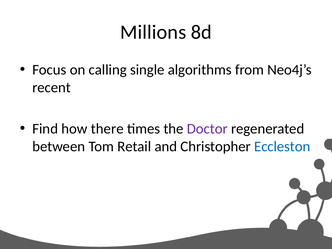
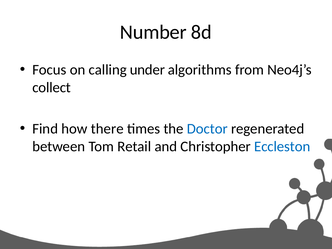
Millions: Millions -> Number (153, 32)
single: single -> under (147, 70)
recent: recent -> collect (52, 87)
Doctor colour: purple -> blue (207, 129)
